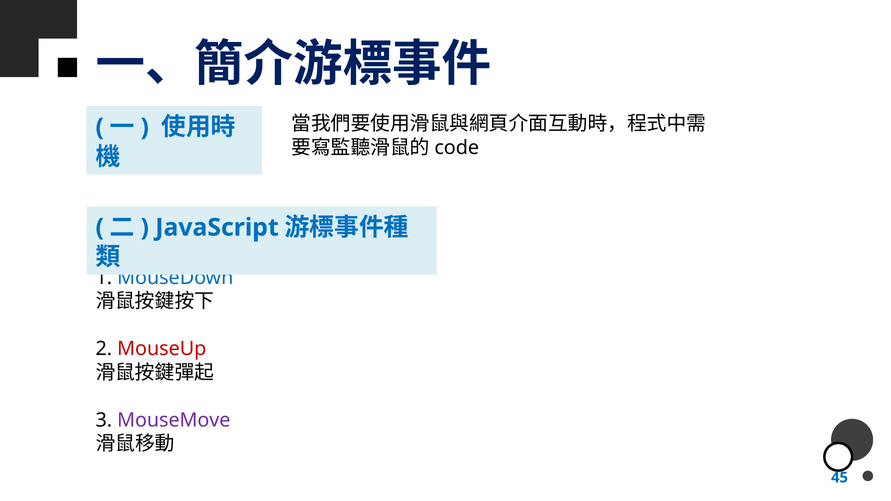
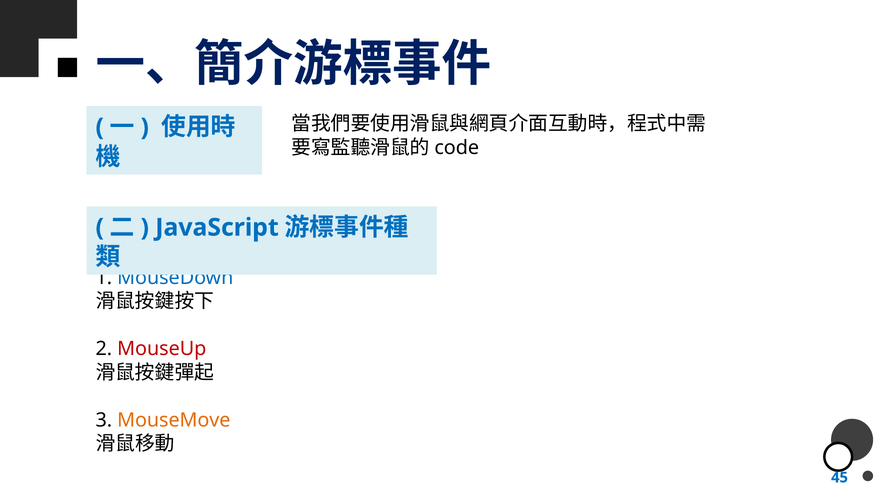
MouseMove colour: purple -> orange (174, 420)
